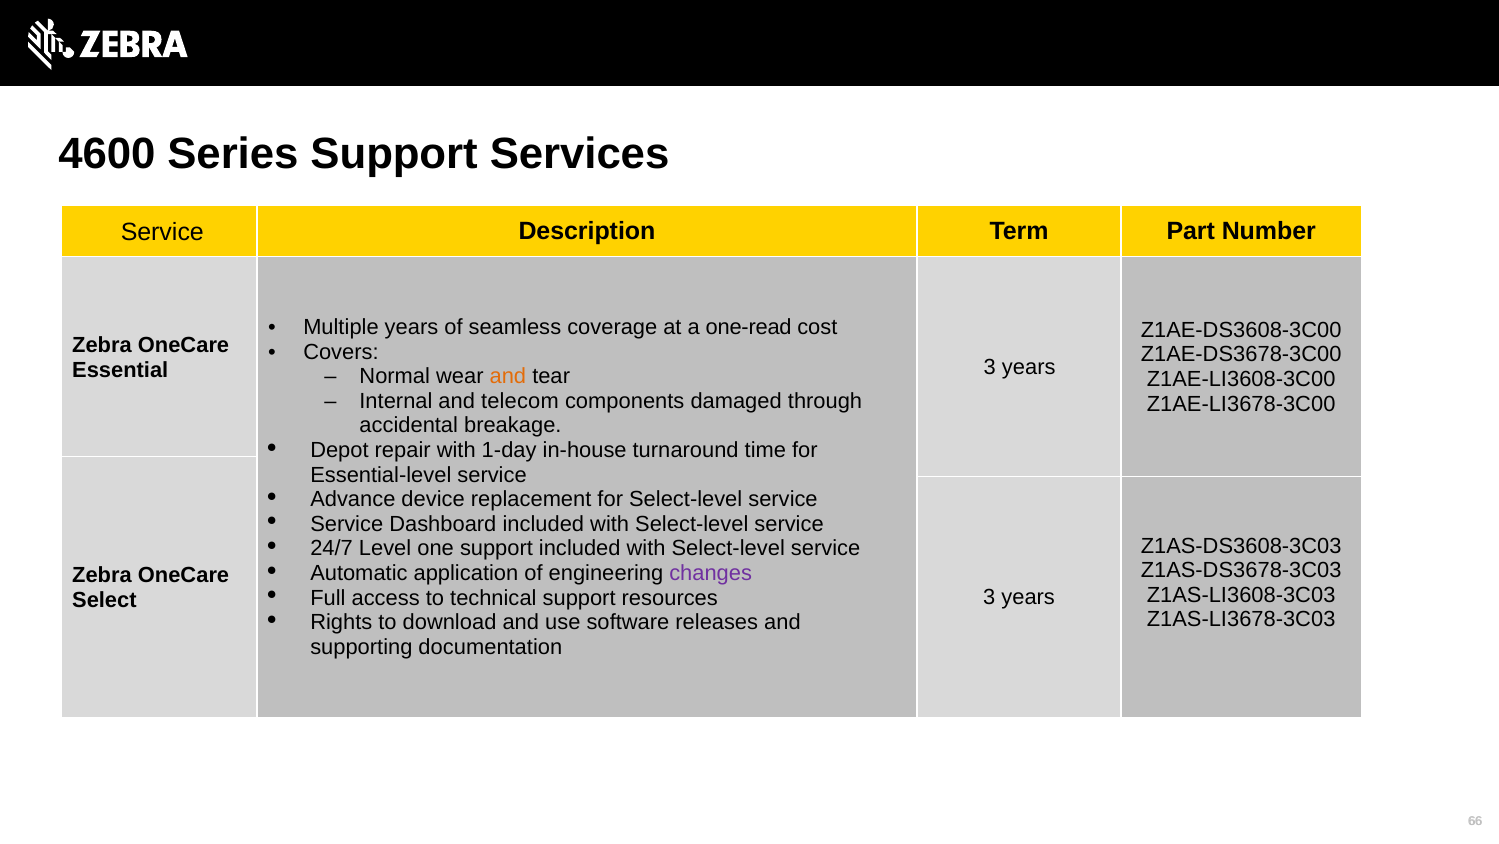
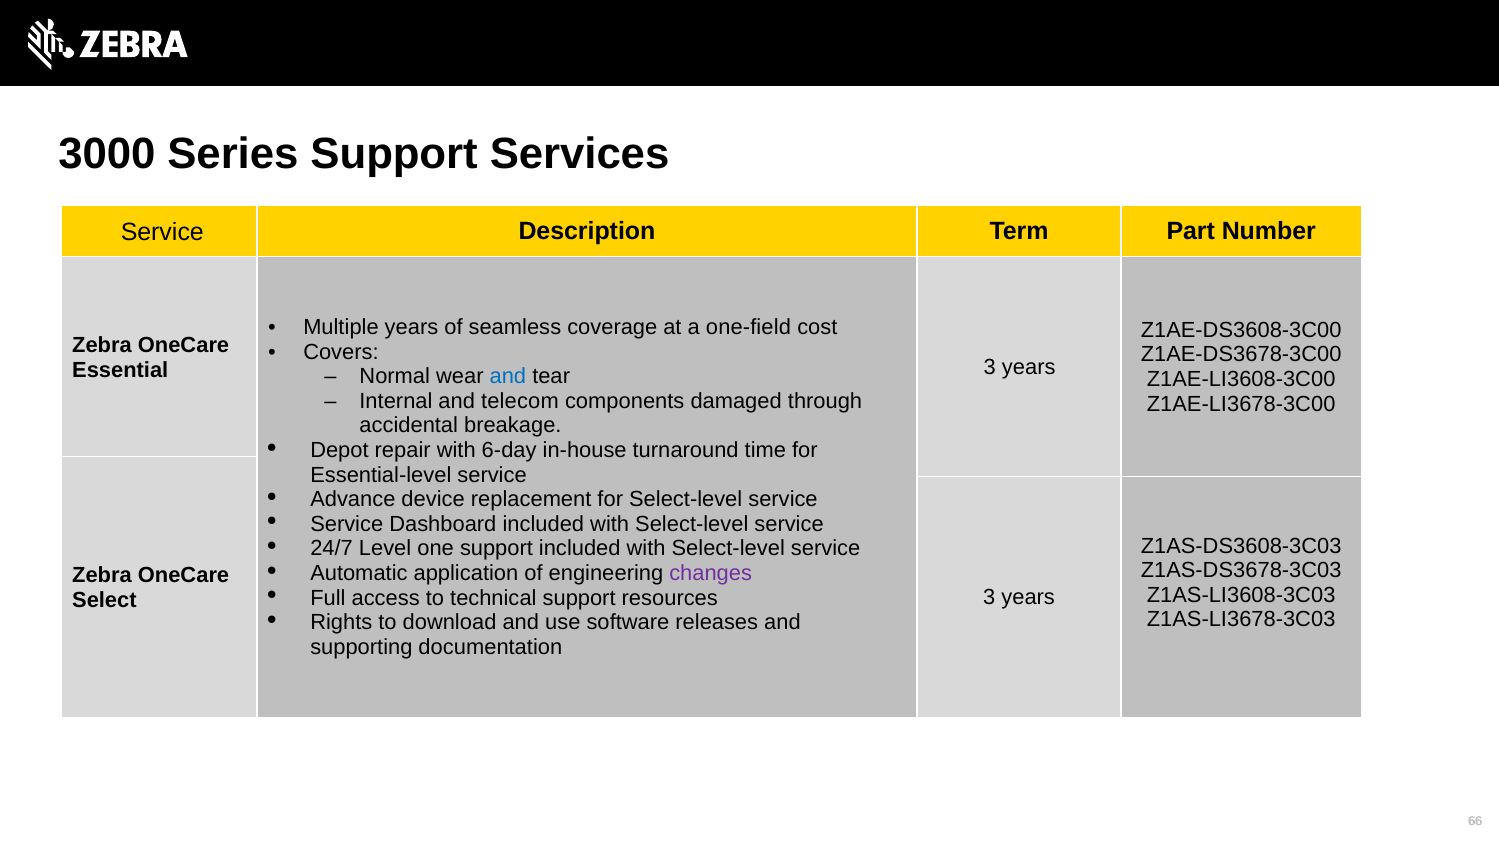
4600: 4600 -> 3000 (107, 153)
one-read: one-read -> one-field (748, 327)
and colour: orange -> blue (508, 376)
1-day: 1-day -> 6-day (509, 450)
